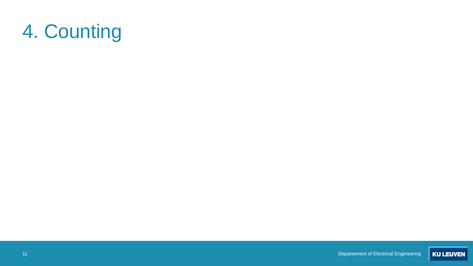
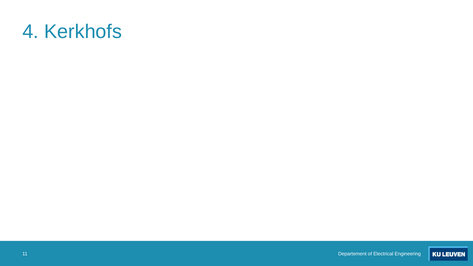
Counting: Counting -> Kerkhofs (83, 32)
